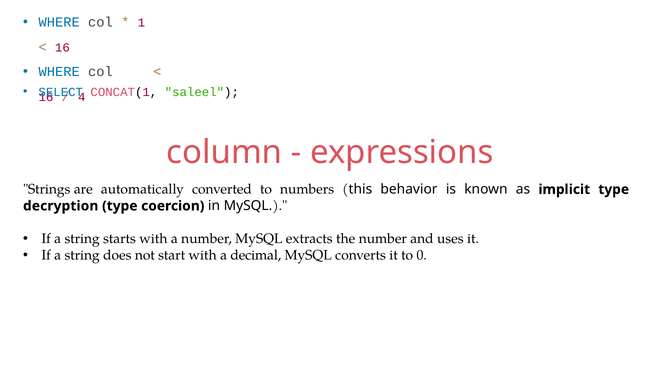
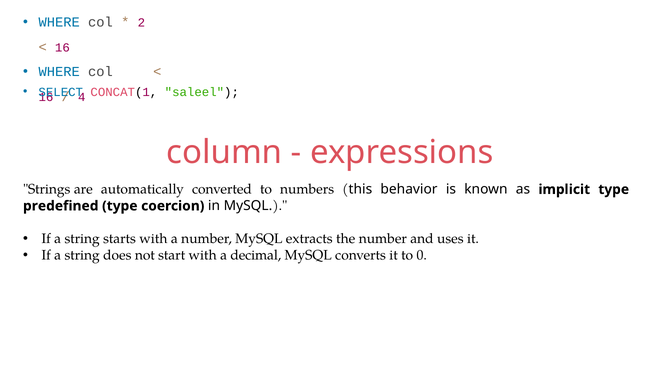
1: 1 -> 2 (141, 23)
decryption: decryption -> predefined (61, 206)
